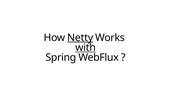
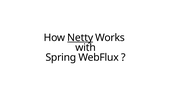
with underline: present -> none (86, 48)
